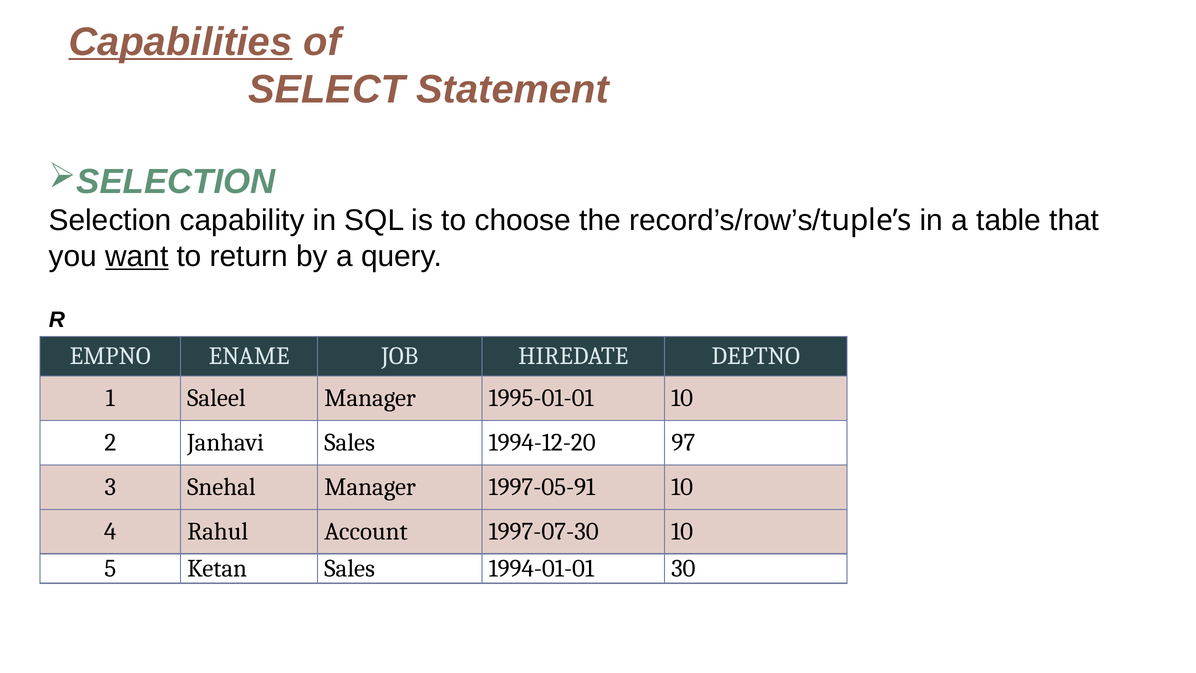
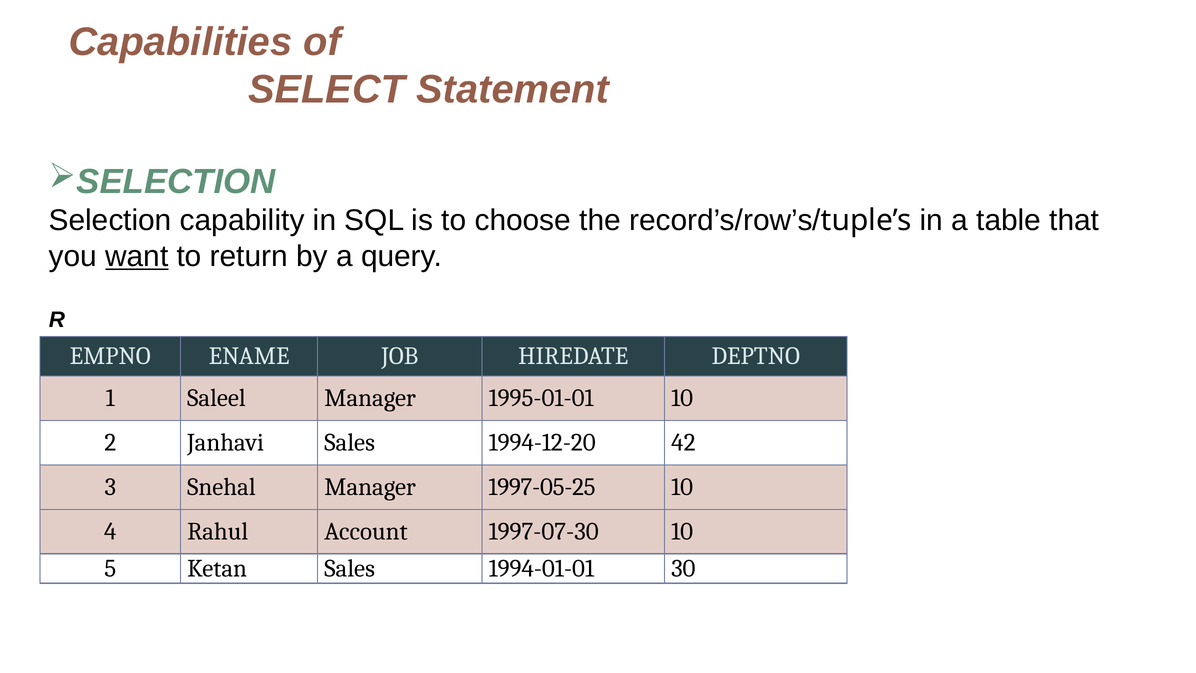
Capabilities underline: present -> none (180, 42)
97: 97 -> 42 (683, 442)
1997-05-91: 1997-05-91 -> 1997-05-25 (542, 487)
